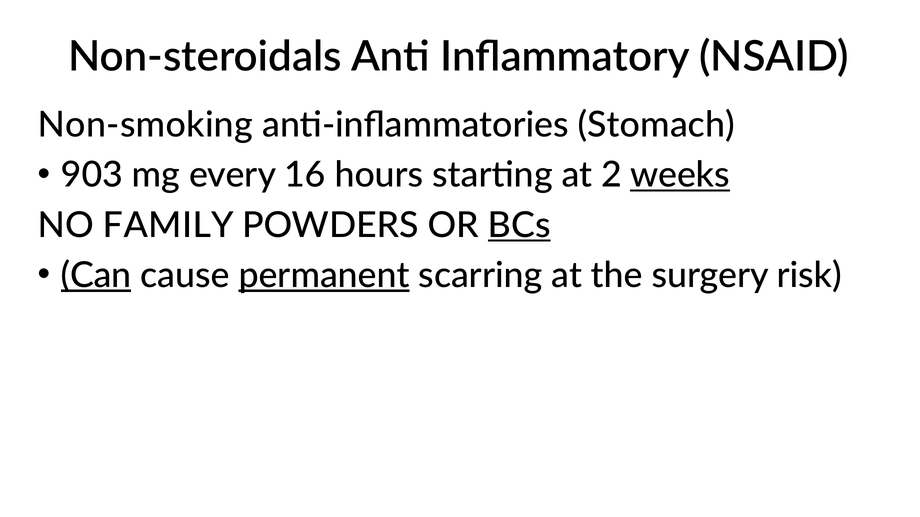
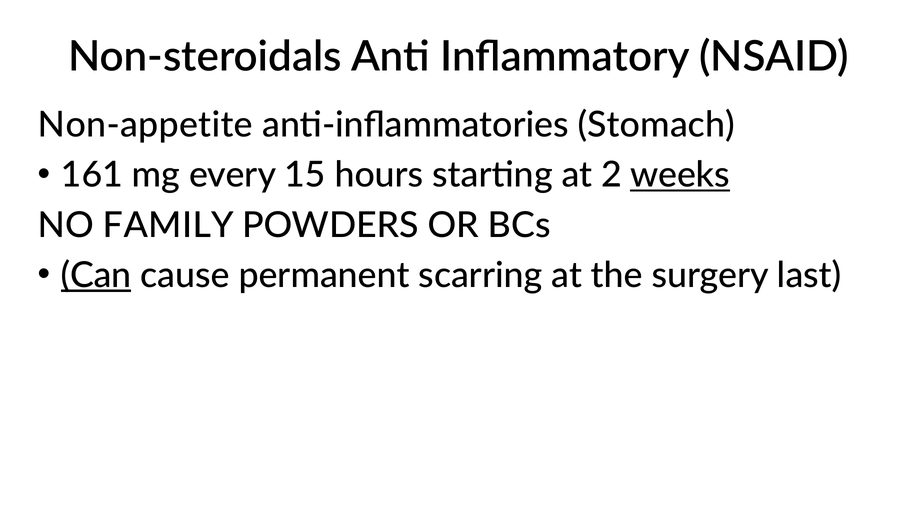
Non-smoking: Non-smoking -> Non-appetite (145, 125)
903: 903 -> 161 (92, 175)
16: 16 -> 15 (305, 175)
BCs underline: present -> none (519, 225)
permanent underline: present -> none (324, 276)
risk: risk -> last (809, 276)
